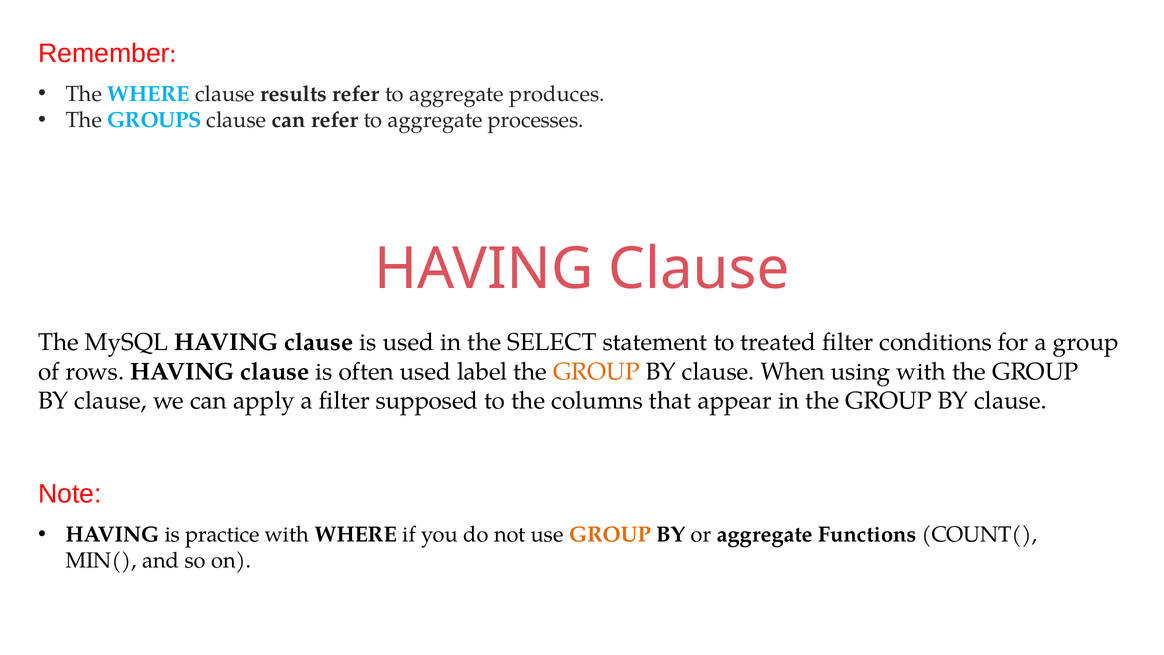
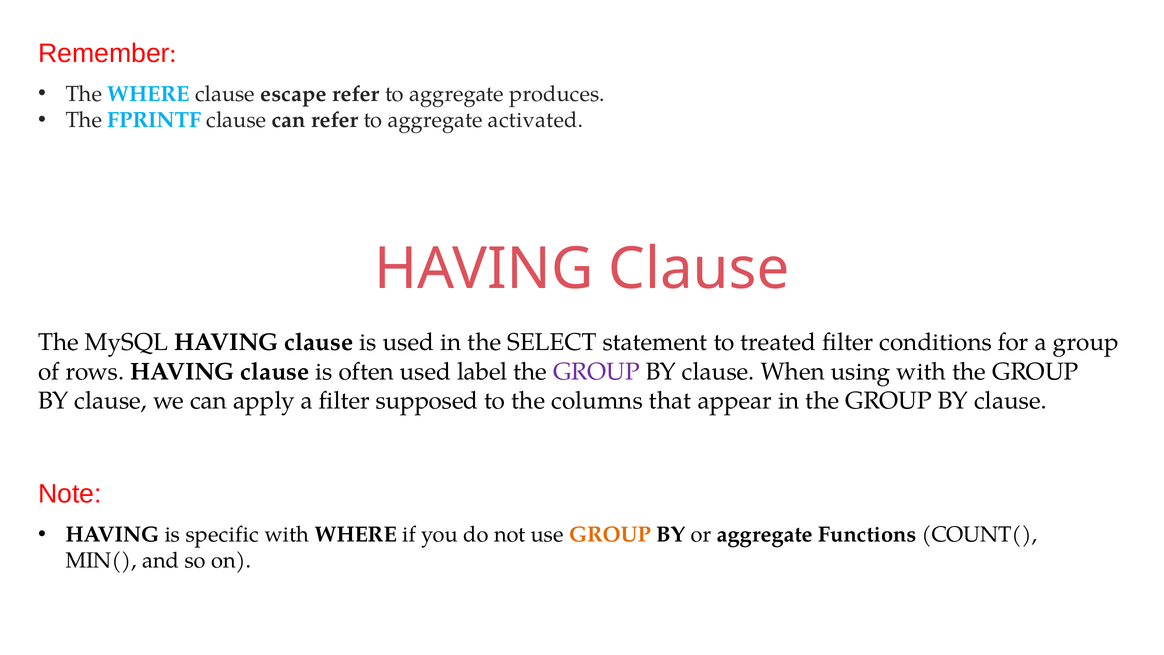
results: results -> escape (294, 94)
GROUPS: GROUPS -> FPRINTF (154, 120)
processes: processes -> activated (536, 120)
GROUP colour: orange -> purple (596, 371)
practice: practice -> specific (222, 534)
